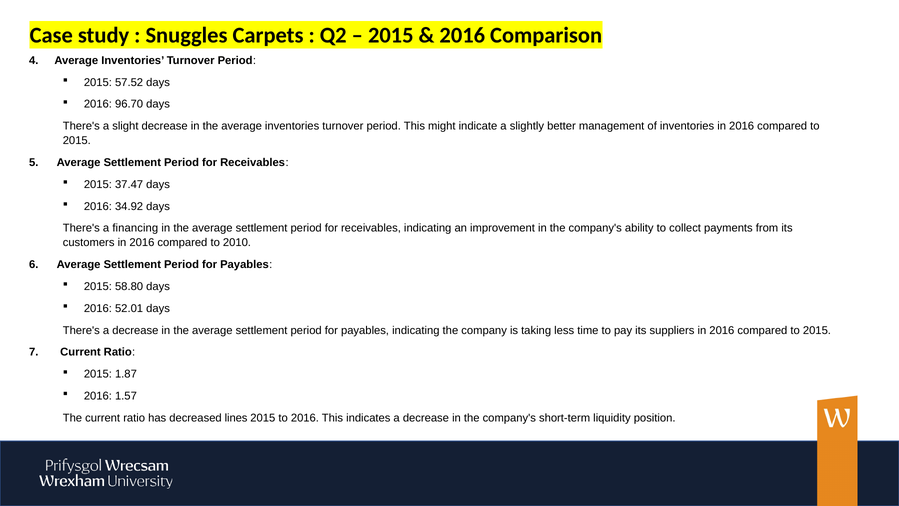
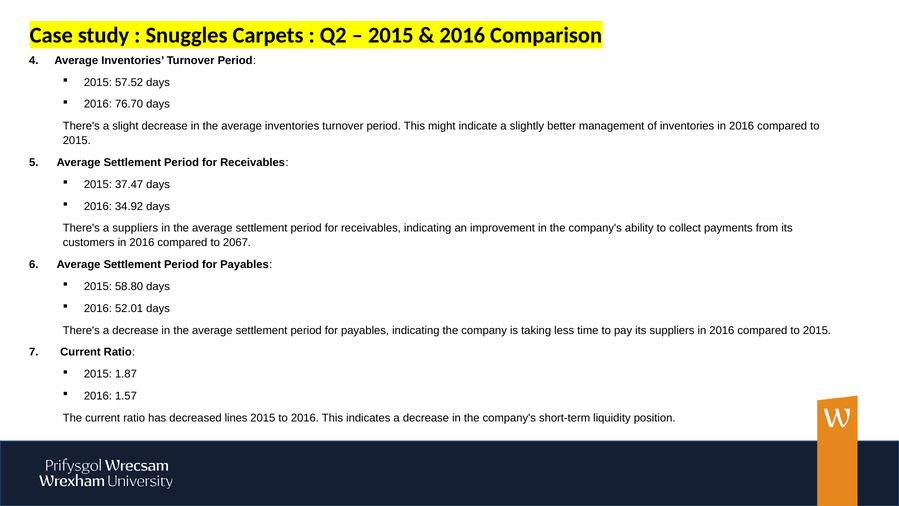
96.70: 96.70 -> 76.70 (129, 104)
a financing: financing -> suppliers (135, 228)
2010: 2010 -> 2067 (237, 242)
